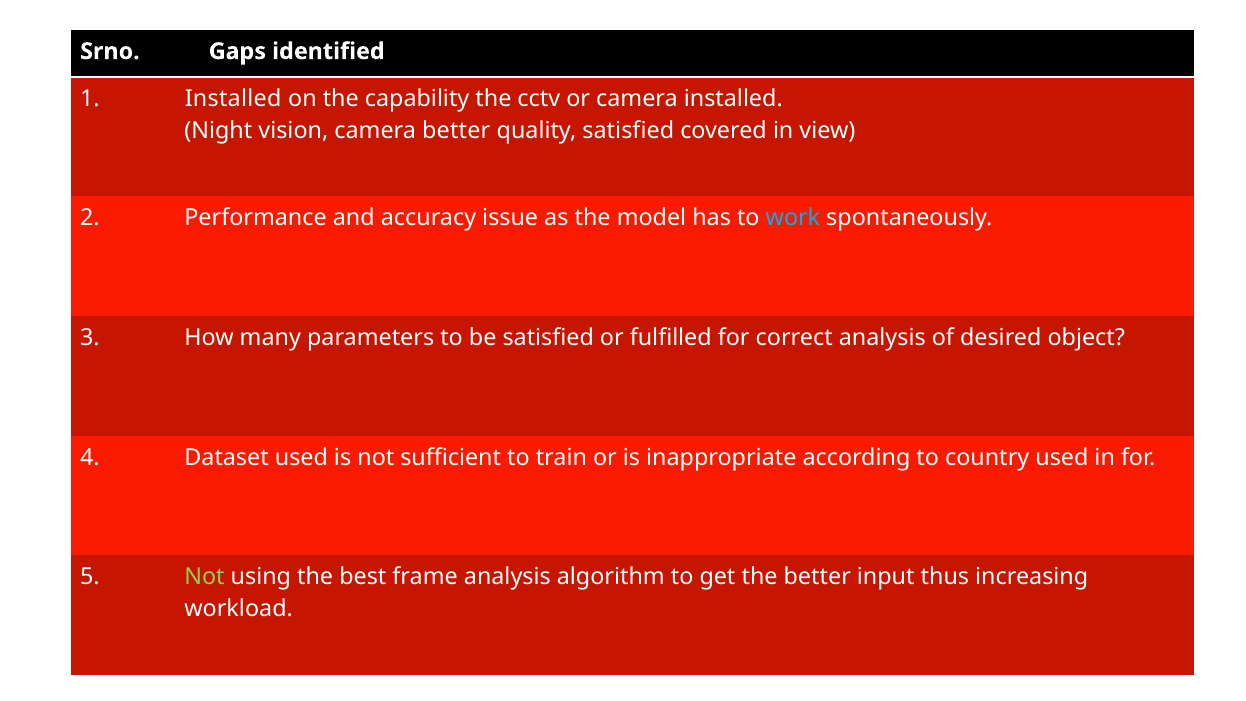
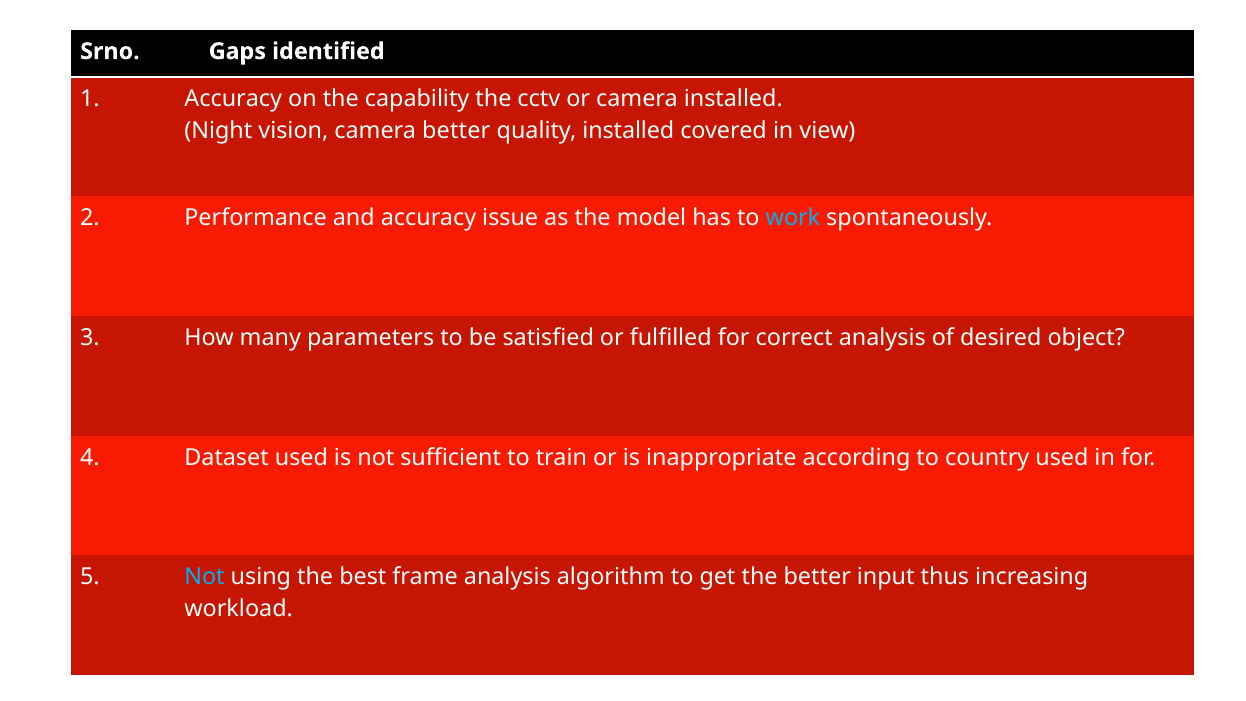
1 Installed: Installed -> Accuracy (233, 99)
quality satisfied: satisfied -> installed (628, 130)
Not colour: light green -> light blue (205, 577)
